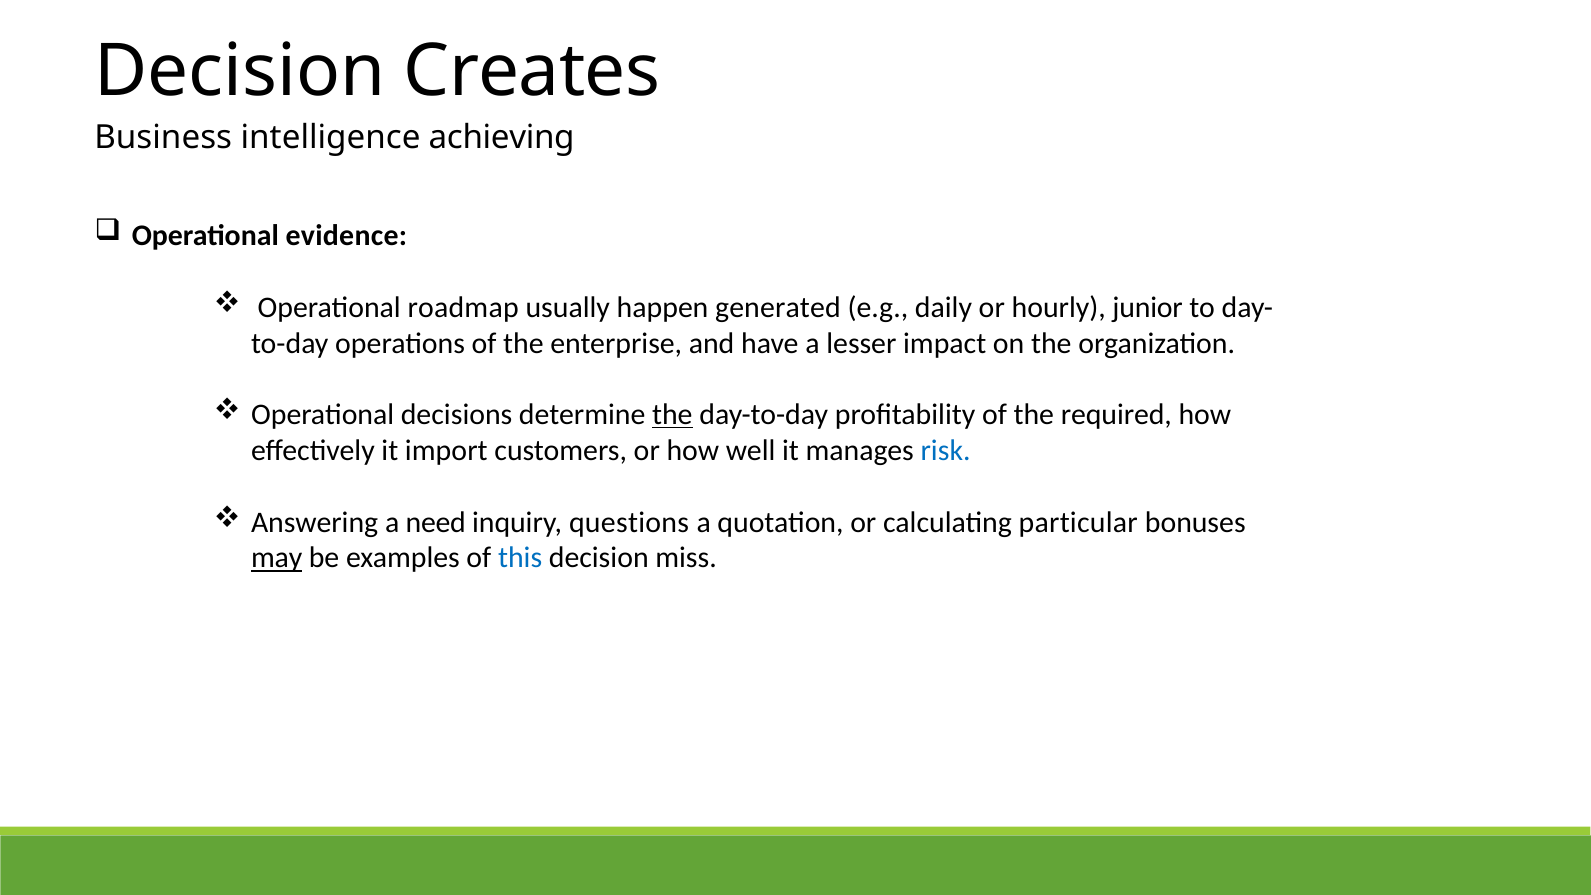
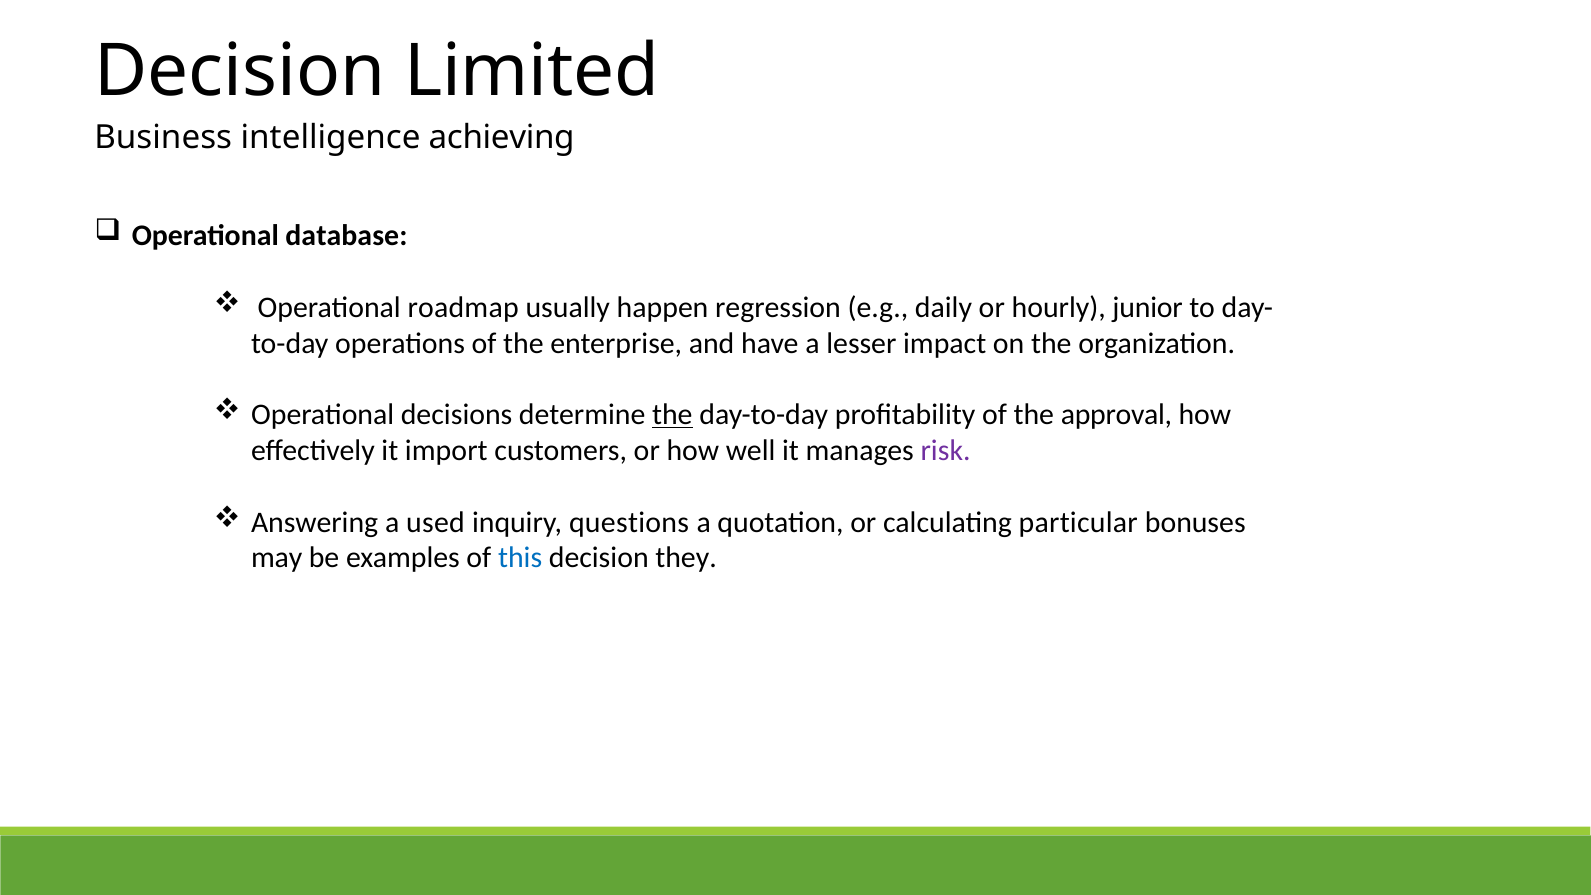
Creates: Creates -> Limited (532, 71)
evidence: evidence -> database (346, 236)
generated: generated -> regression (778, 307)
required: required -> approval (1116, 415)
risk colour: blue -> purple (946, 451)
need: need -> used (435, 522)
may underline: present -> none (277, 558)
miss: miss -> they (686, 558)
